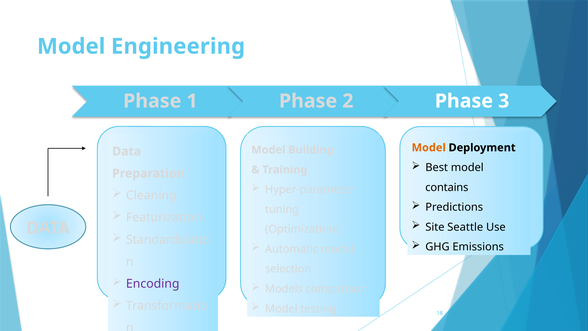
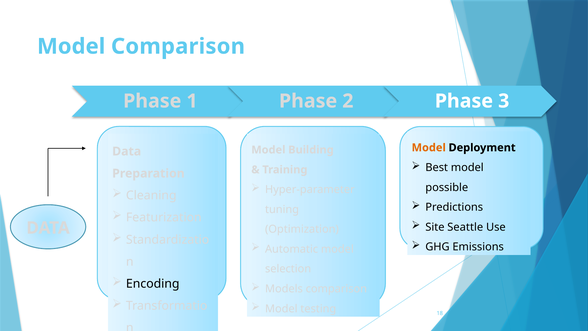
Model Engineering: Engineering -> Comparison (178, 46)
contains: contains -> possible (447, 187)
Encoding colour: purple -> black (153, 284)
